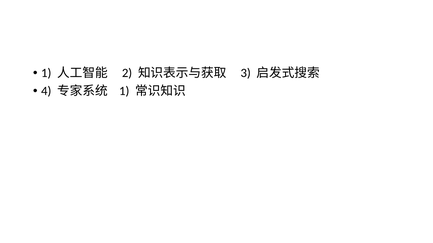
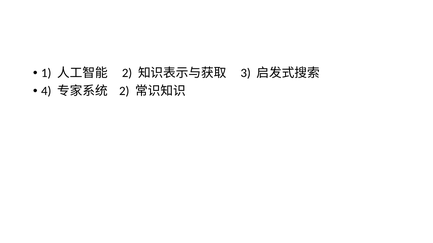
1: 1 -> 2 (124, 91)
